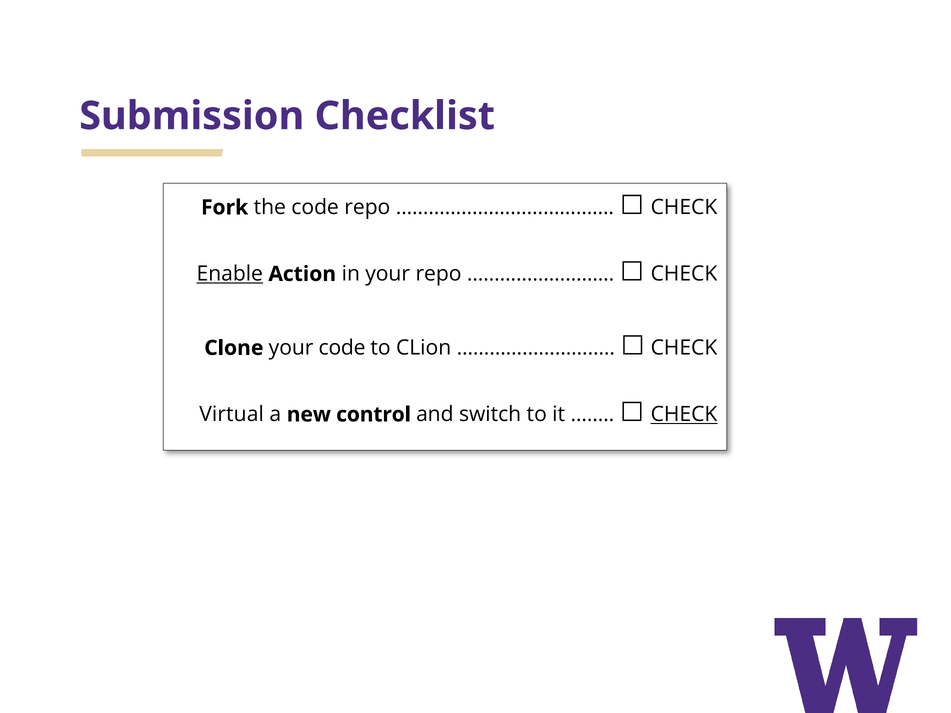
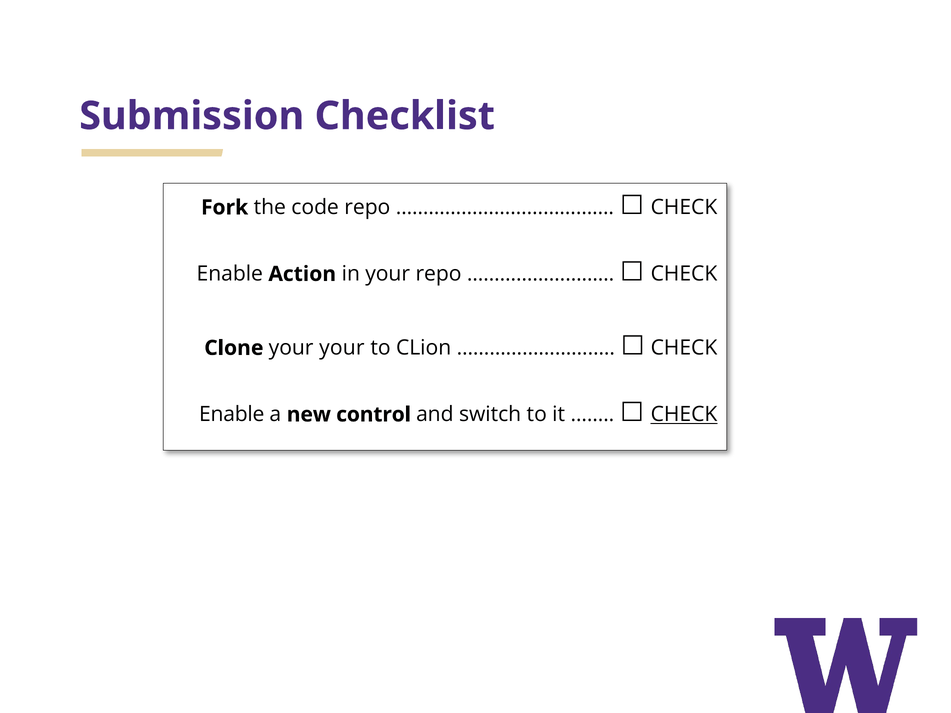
Enable underline: present -> none (230, 274)
your code: code -> your (342, 348)
Virtual: Virtual -> Enable (232, 415)
